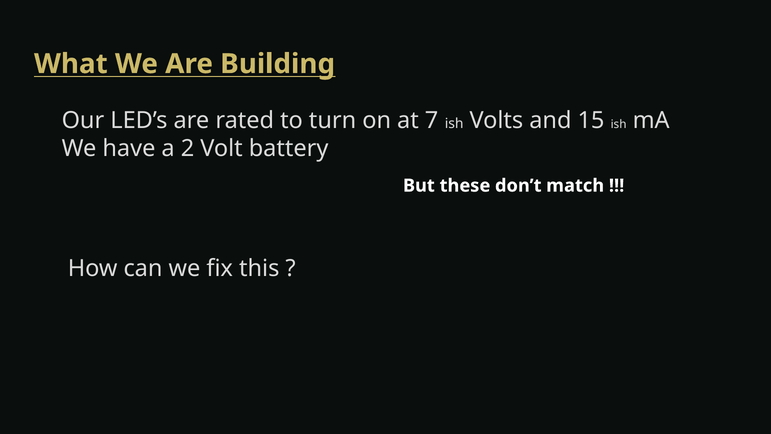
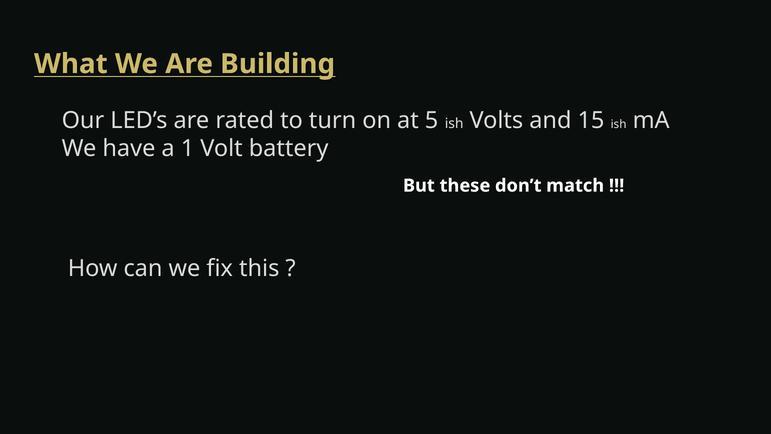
7: 7 -> 5 (432, 120)
2: 2 -> 1 (187, 149)
